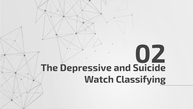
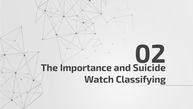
Depressive: Depressive -> Importance (86, 68)
